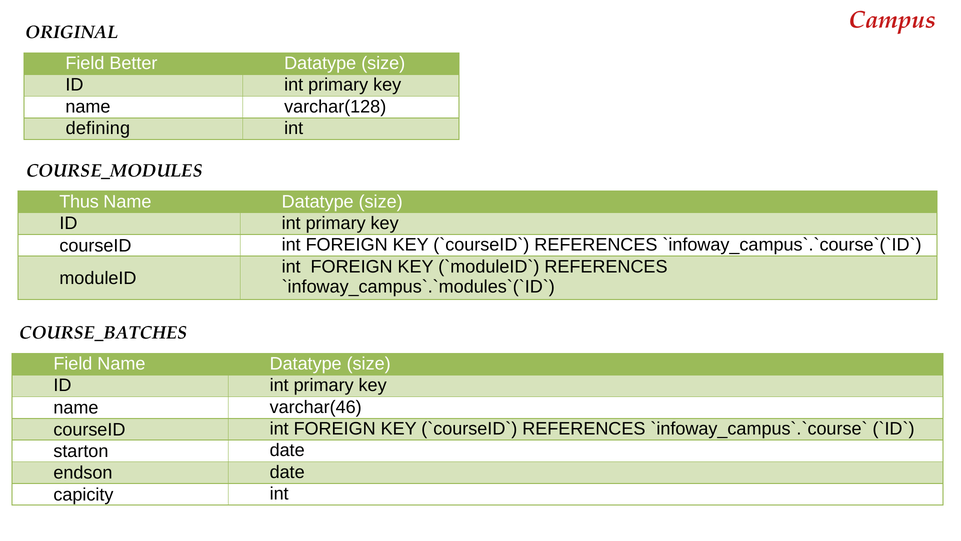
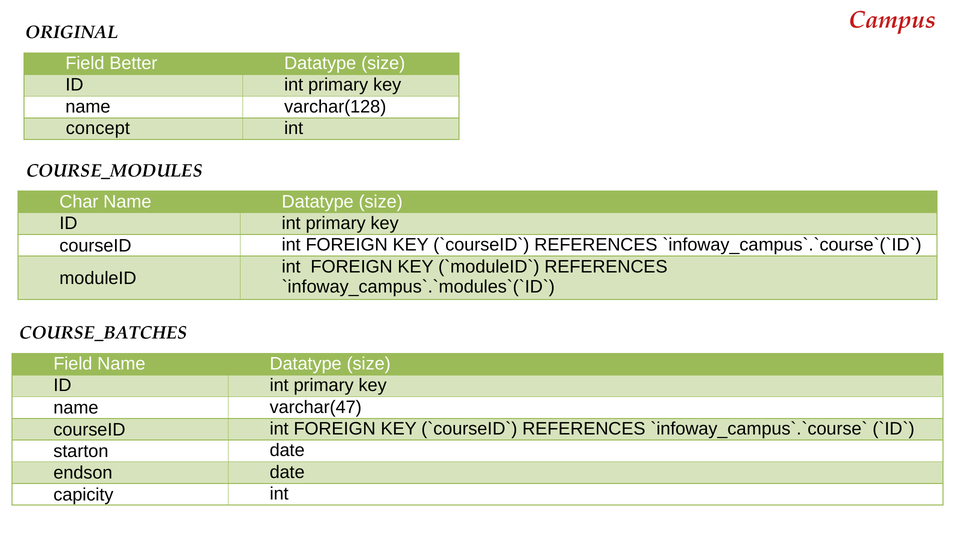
defining: defining -> concept (98, 128)
Thus: Thus -> Char (79, 201)
varchar(46: varchar(46 -> varchar(47 (316, 407)
